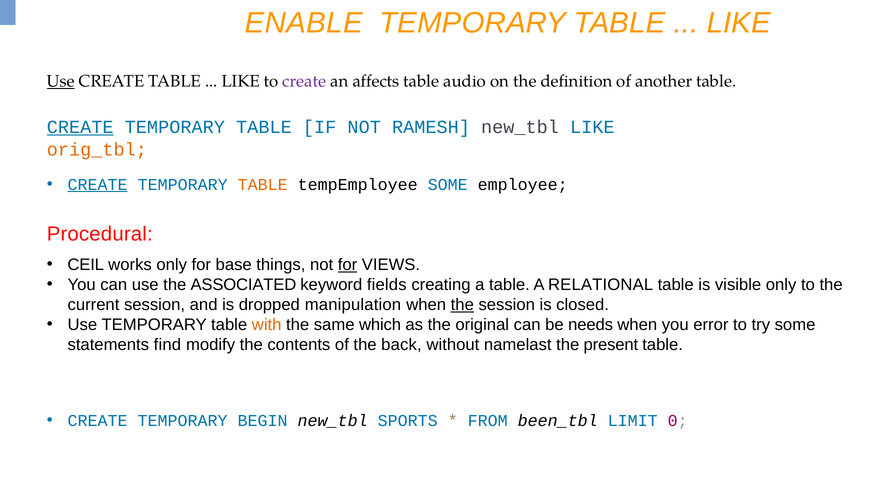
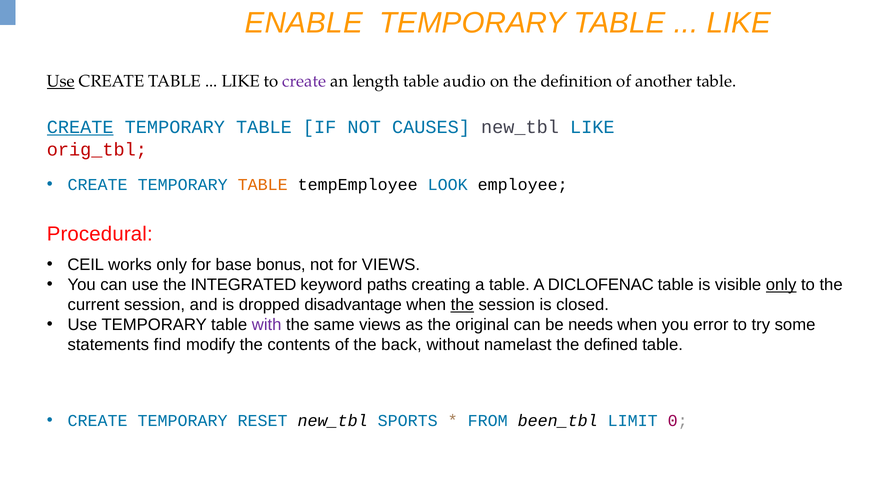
affects: affects -> length (376, 81)
RAMESH: RAMESH -> CAUSES (431, 127)
orig_tbl colour: orange -> red (97, 149)
CREATE underline: present -> none (98, 185)
tempEmployee SOME: SOME -> LOOK (448, 185)
things: things -> bonus (281, 265)
for underline: present -> none (347, 265)
ASSOCIATED: ASSOCIATED -> INTEGRATED (243, 285)
fields: fields -> paths (387, 285)
RELATIONAL: RELATIONAL -> DICLOFENAC (601, 285)
only underline: none -> present (781, 285)
manipulation: manipulation -> disadvantage (353, 305)
with colour: orange -> purple (267, 325)
same which: which -> views (380, 325)
present: present -> defined (611, 345)
BEGIN: BEGIN -> RESET (263, 421)
